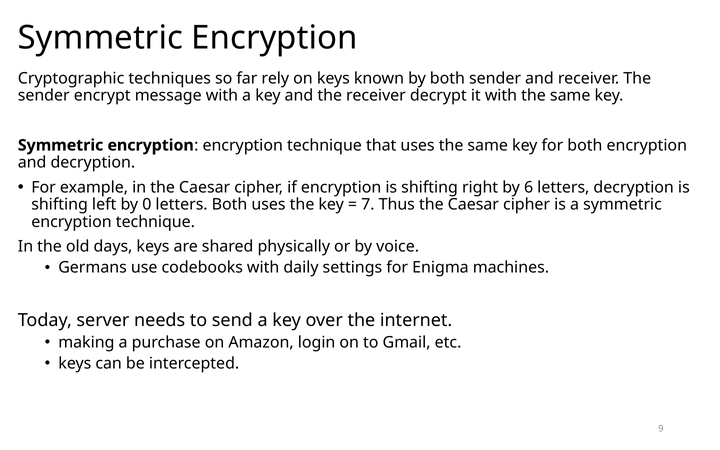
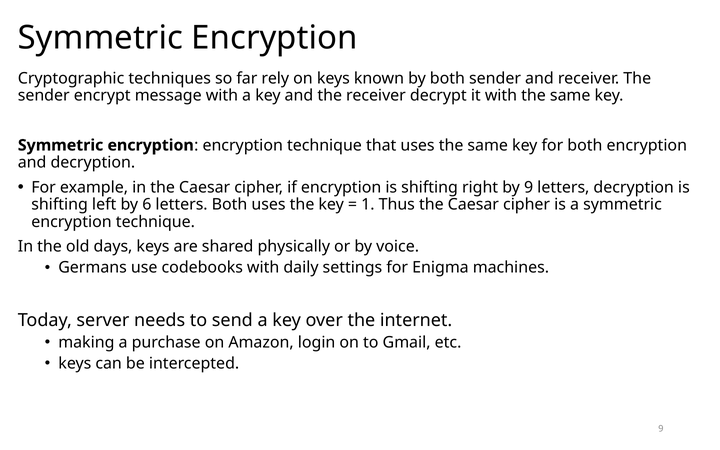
by 6: 6 -> 9 (529, 187)
0: 0 -> 6 (147, 205)
7: 7 -> 1 (368, 205)
